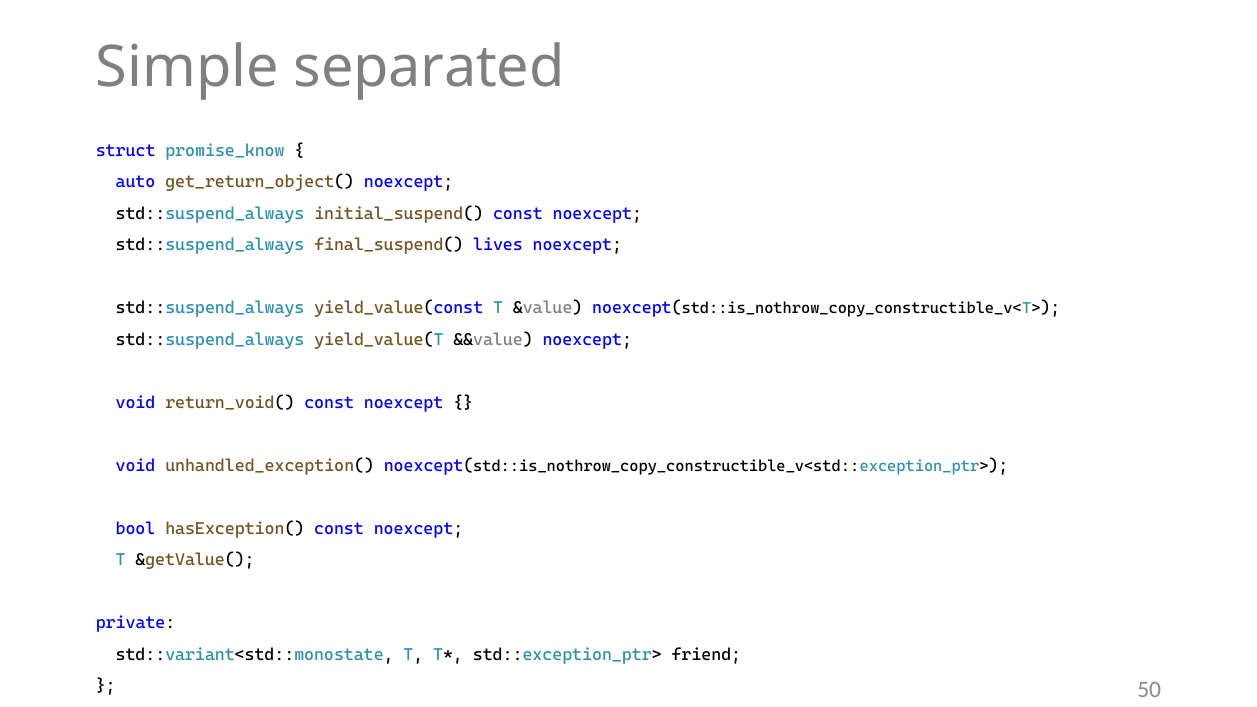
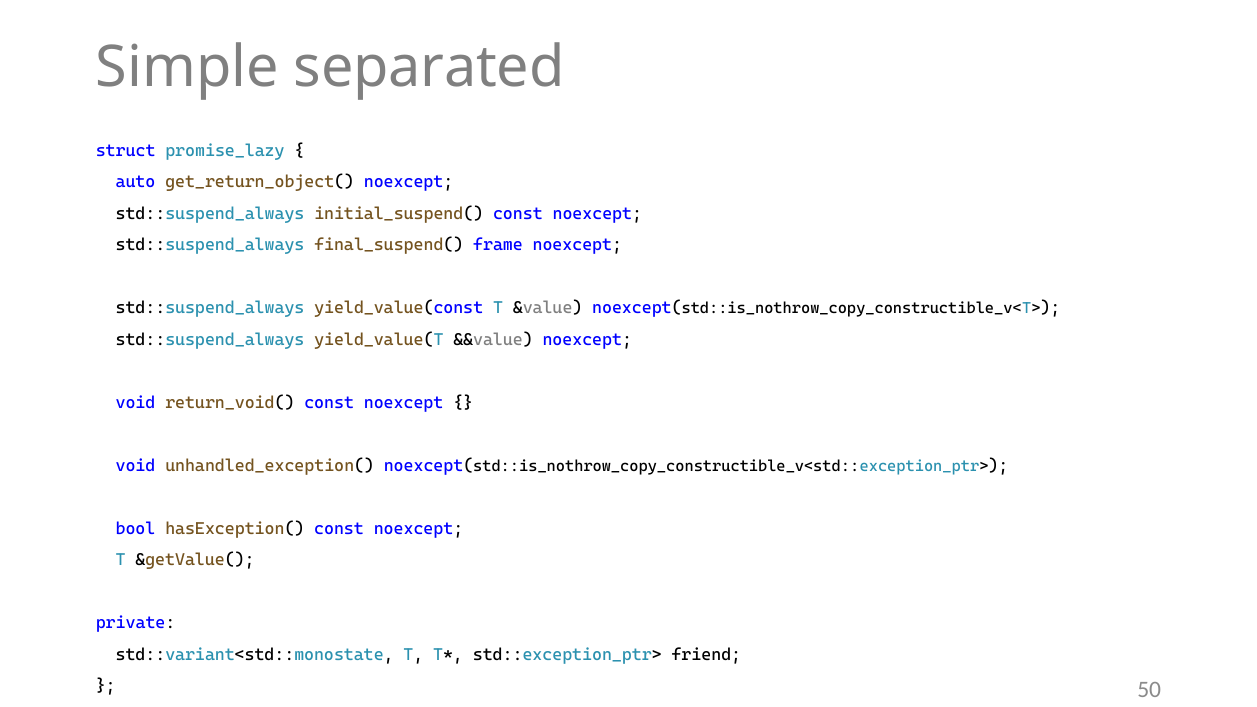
promise_know: promise_know -> promise_lazy (225, 150)
lives: lives -> frame (498, 245)
